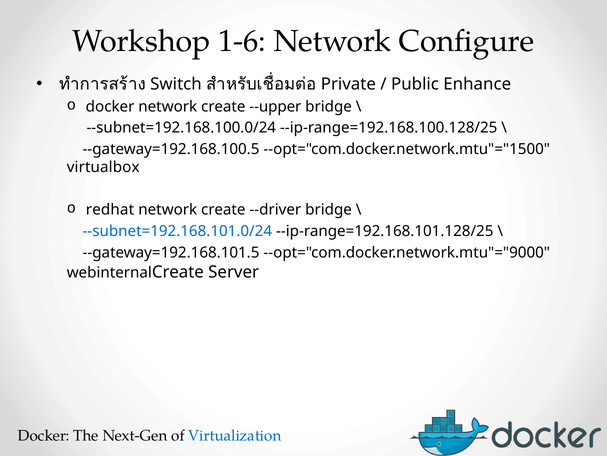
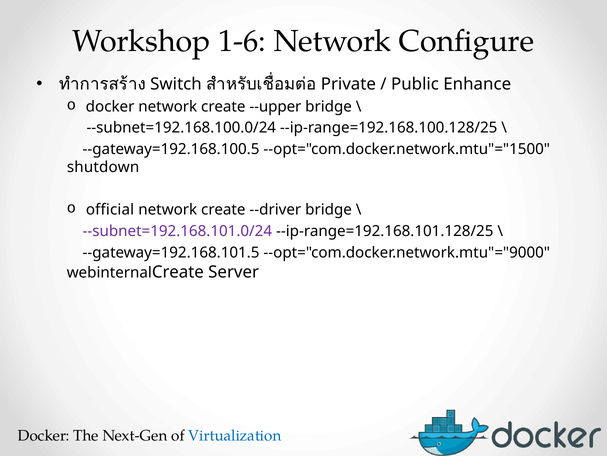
virtualbox: virtualbox -> shutdown (103, 167)
redhat: redhat -> official (110, 210)
--subnet=192.168.101.0/24 colour: blue -> purple (177, 231)
